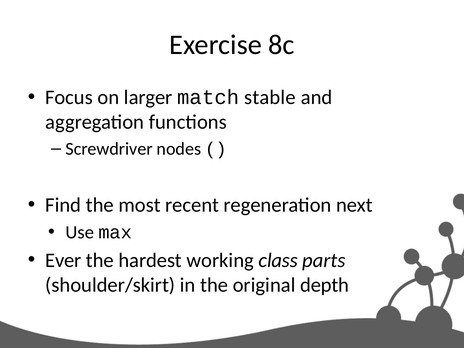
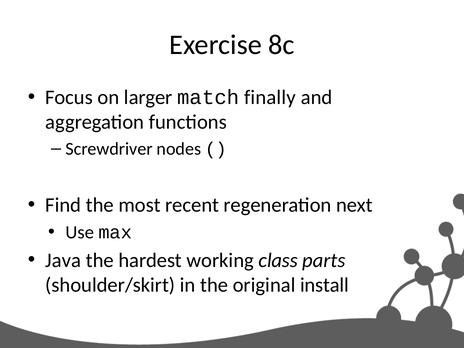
stable: stable -> finally (270, 97)
Ever: Ever -> Java (63, 260)
depth: depth -> install (324, 285)
